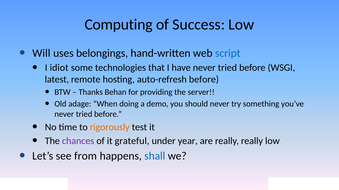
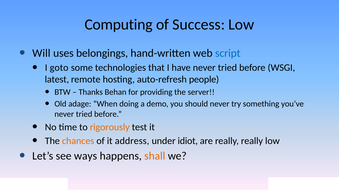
idiot: idiot -> goto (59, 68)
auto-refresh before: before -> people (204, 80)
chances colour: purple -> orange (78, 141)
grateful: grateful -> address (132, 141)
year: year -> idiot (188, 141)
from: from -> ways (86, 156)
shall colour: blue -> orange (155, 156)
